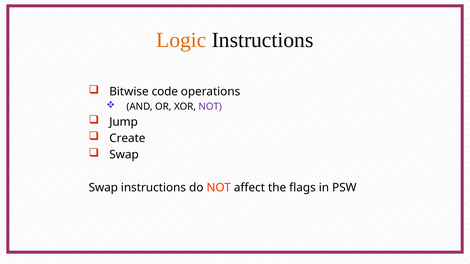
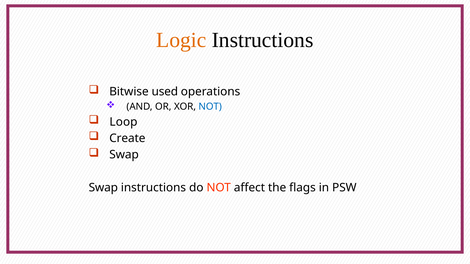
code: code -> used (165, 92)
NOT colour: purple -> blue (210, 107)
Jump: Jump -> Loop (123, 122)
